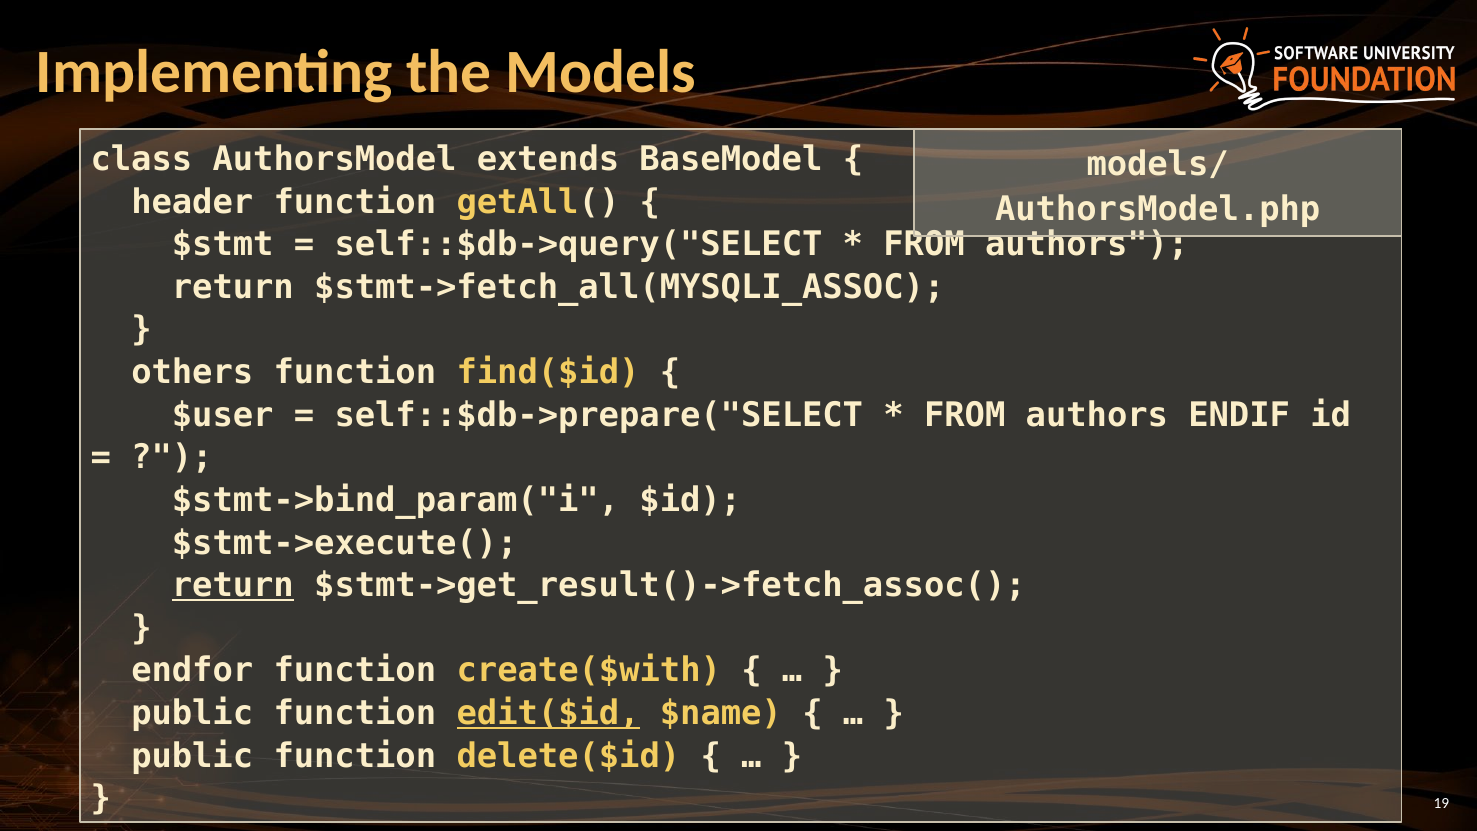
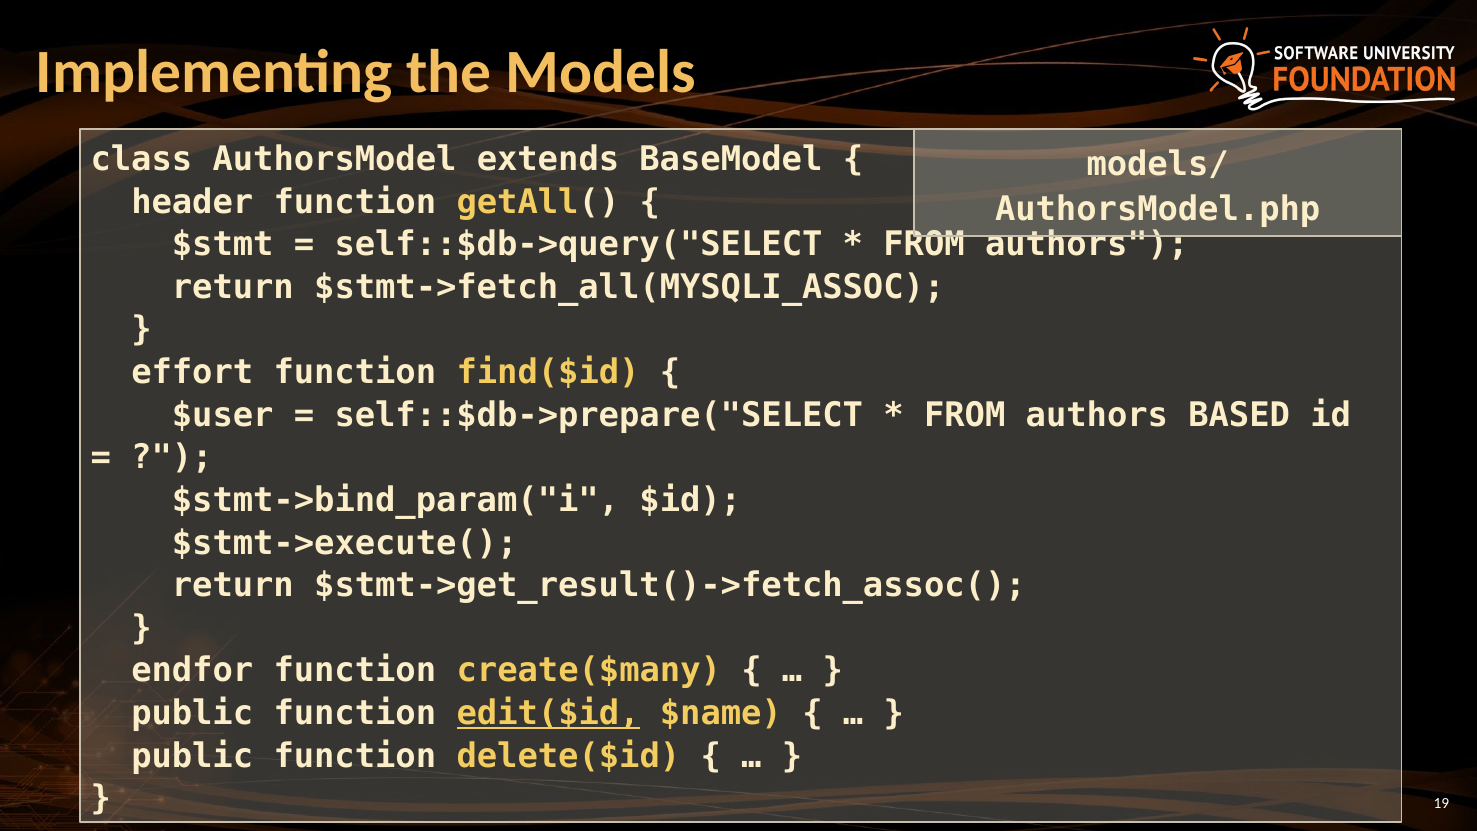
others: others -> effort (192, 372)
ENDIF: ENDIF -> BASED (1239, 415)
return underline: present -> none (233, 586)
create($with: create($with -> create($many (589, 671)
